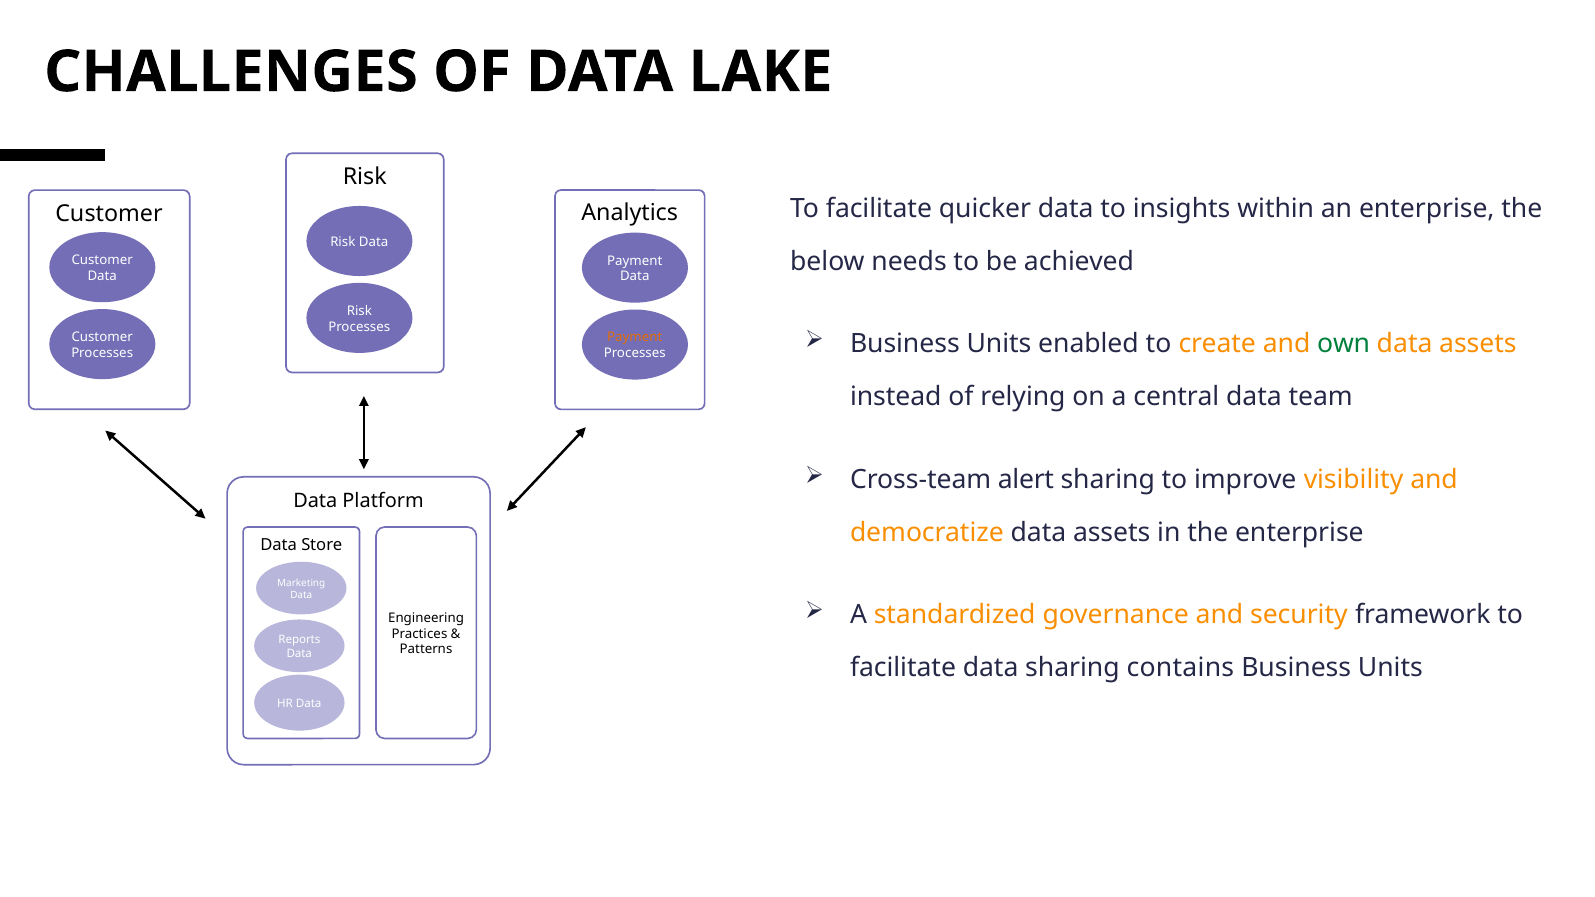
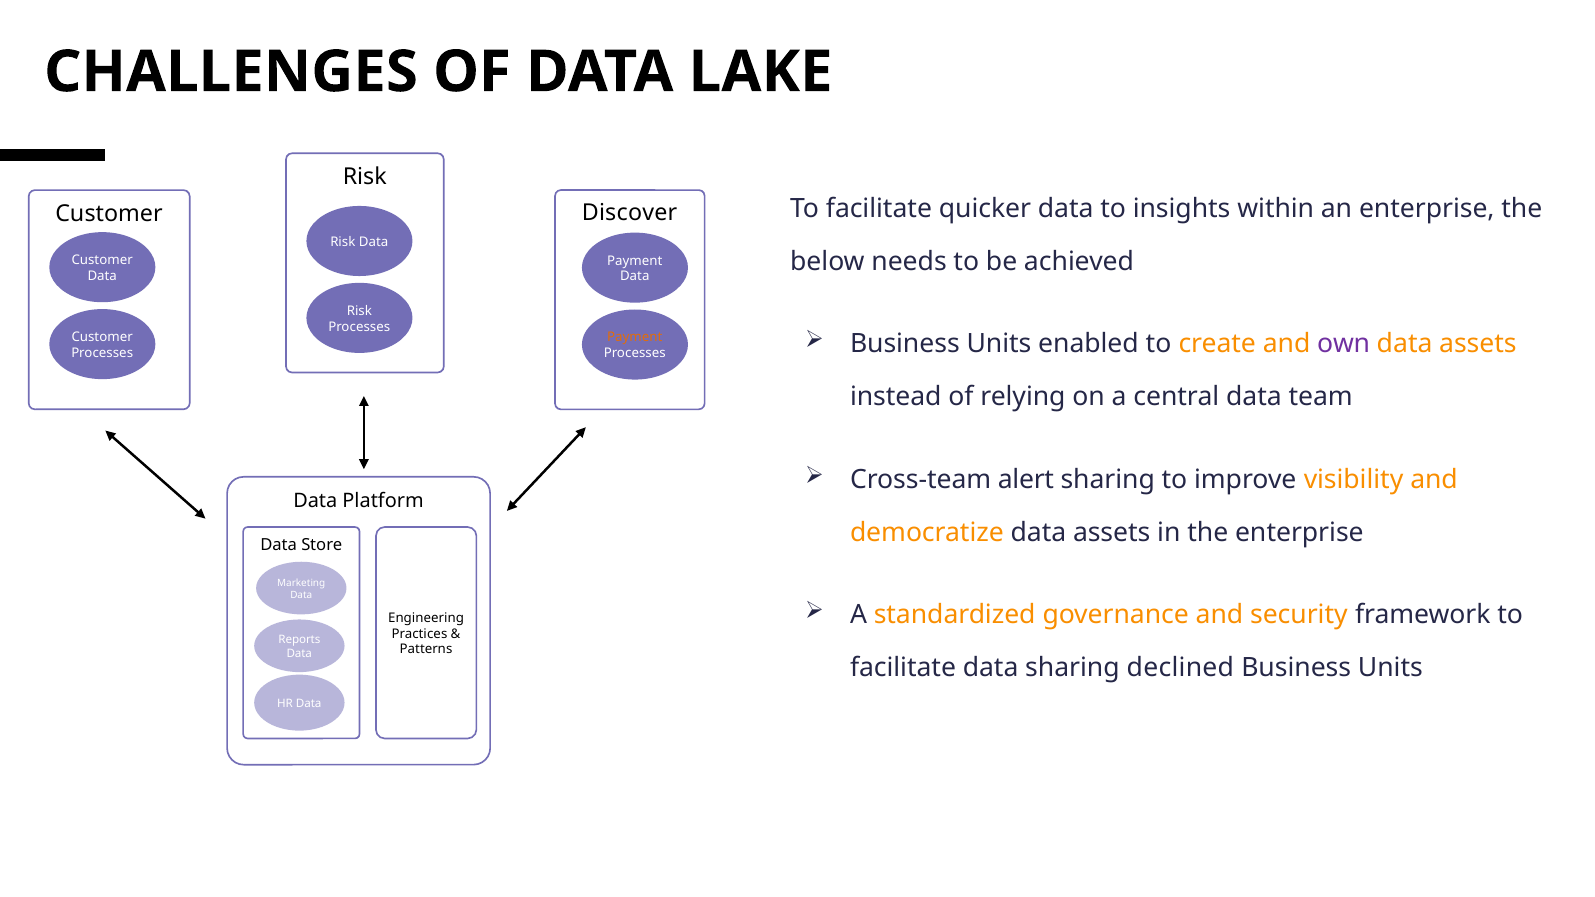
Analytics: Analytics -> Discover (630, 213)
own colour: green -> purple (1344, 344)
contains: contains -> declined (1180, 668)
